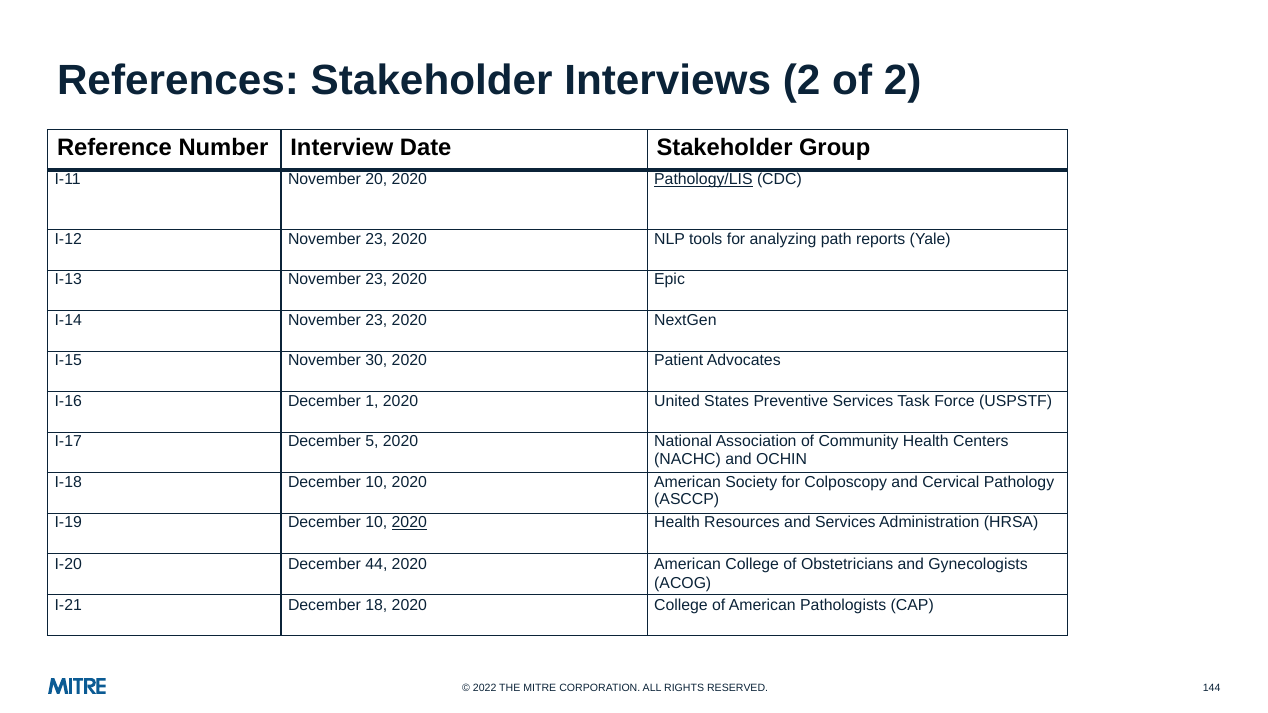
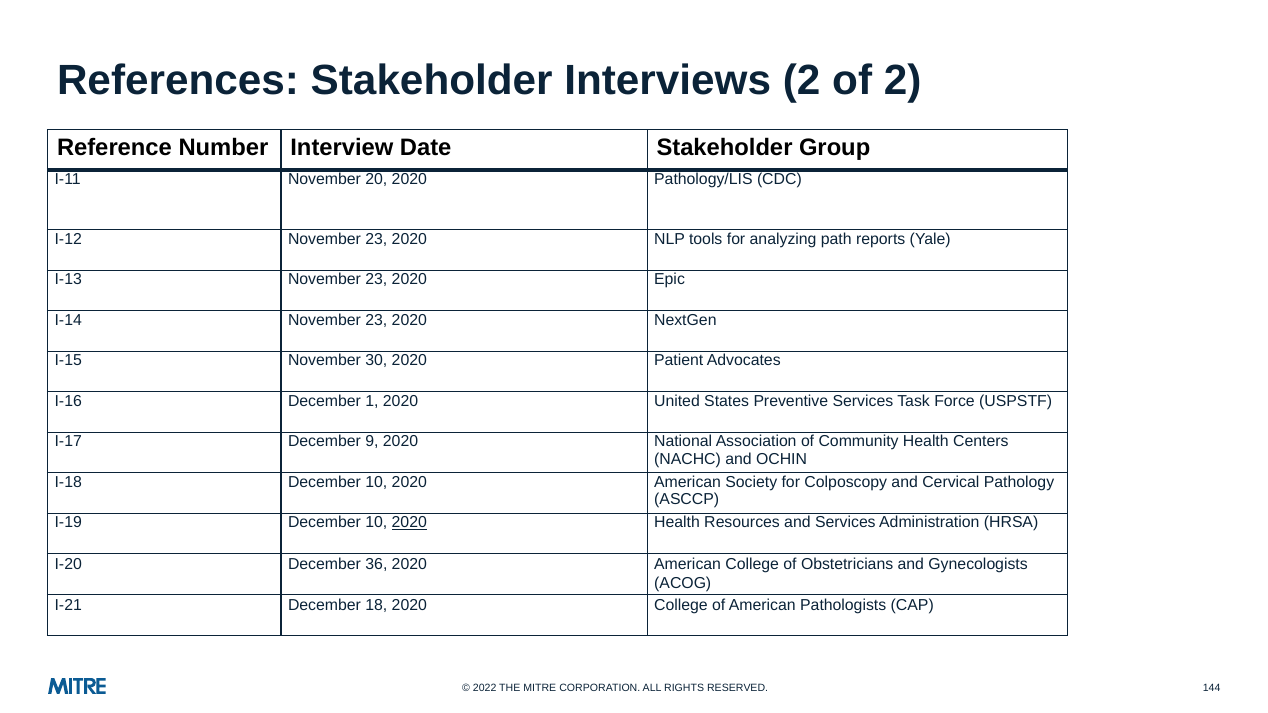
Pathology/LIS underline: present -> none (703, 179)
5: 5 -> 9 (372, 442)
44: 44 -> 36 (376, 564)
